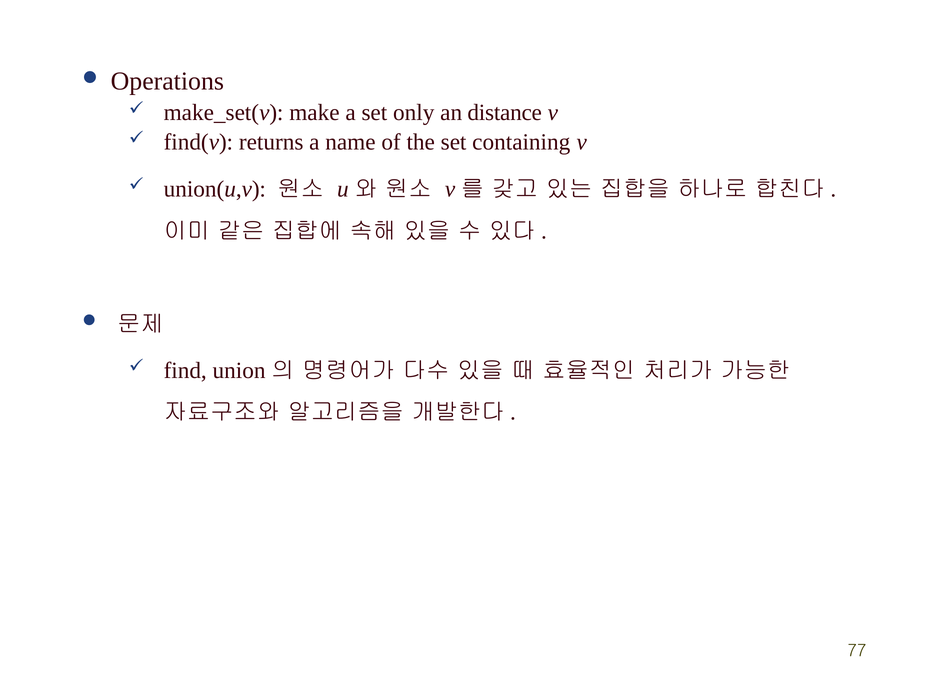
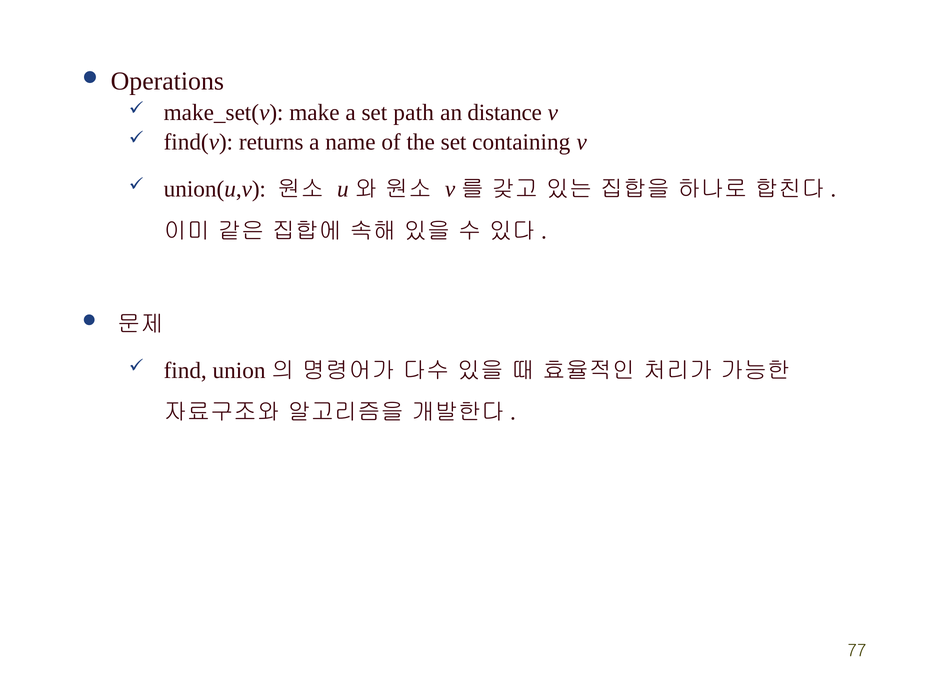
only: only -> path (414, 113)
